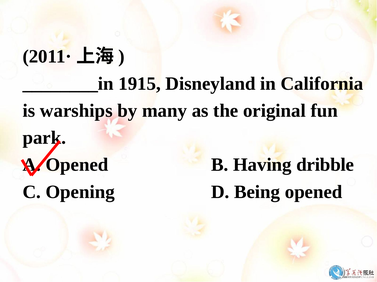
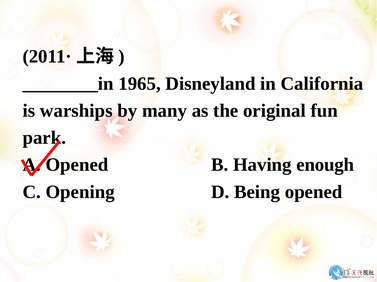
1915: 1915 -> 1965 (140, 84)
dribble: dribble -> enough (325, 165)
